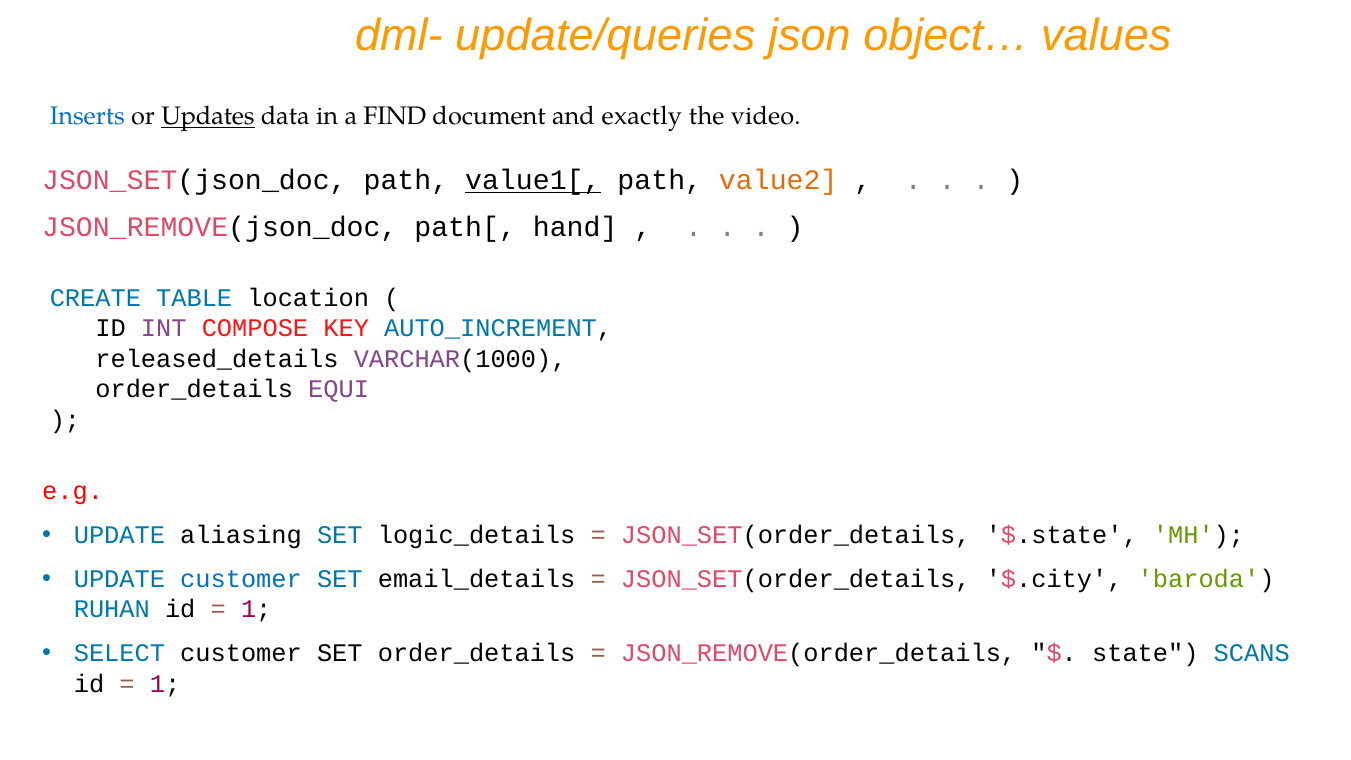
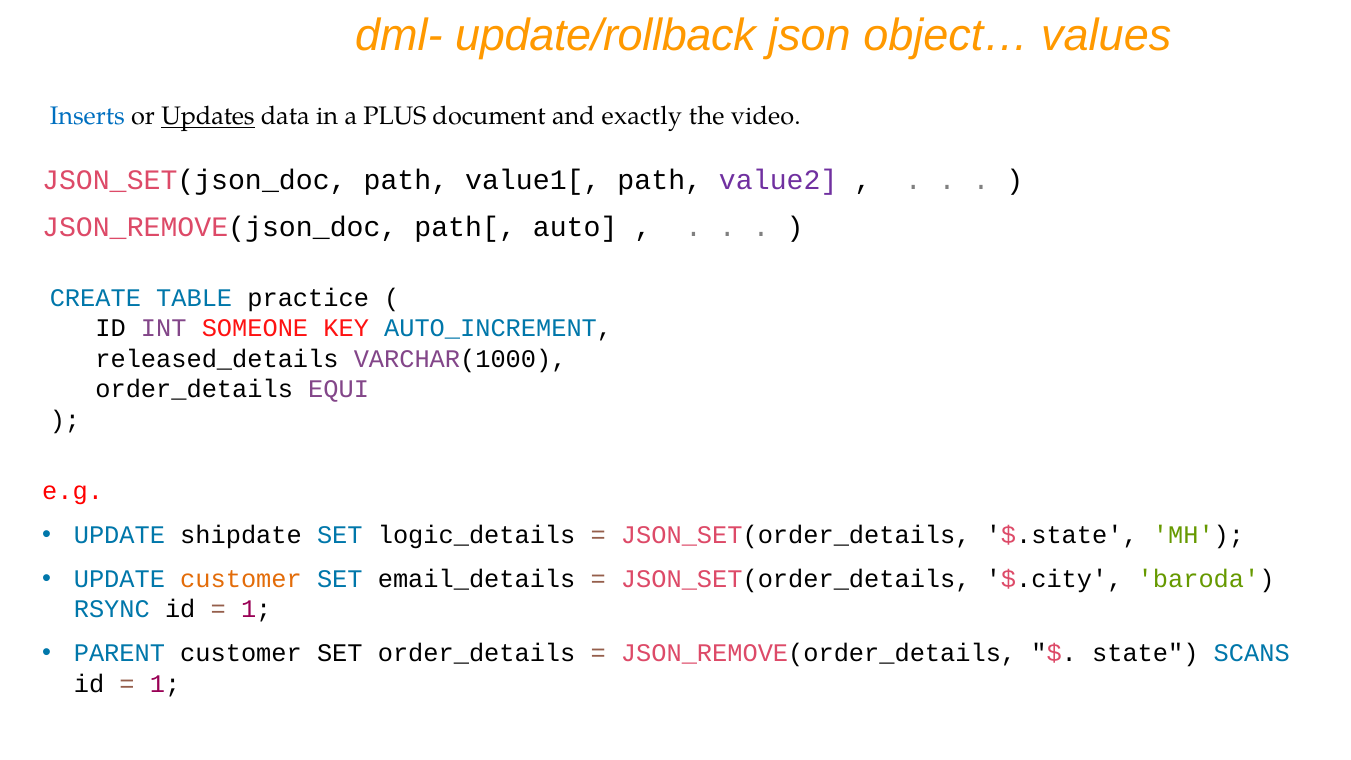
update/queries: update/queries -> update/rollback (606, 35)
FIND: FIND -> PLUS (395, 117)
value1[ underline: present -> none (533, 180)
value2 colour: orange -> purple (778, 180)
hand: hand -> auto (575, 228)
location: location -> practice (308, 298)
COMPOSE: COMPOSE -> SOMEONE (255, 329)
aliasing: aliasing -> shipdate (241, 535)
customer colour: blue -> orange (241, 579)
RUHAN: RUHAN -> RSYNC (112, 610)
SELECT: SELECT -> PARENT (119, 653)
